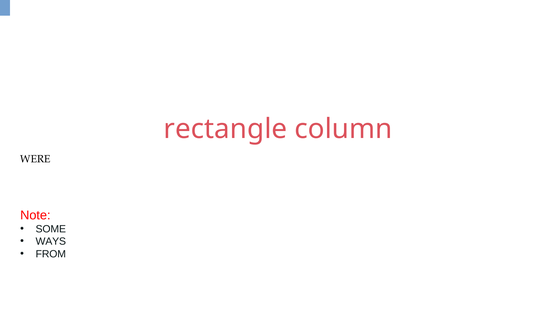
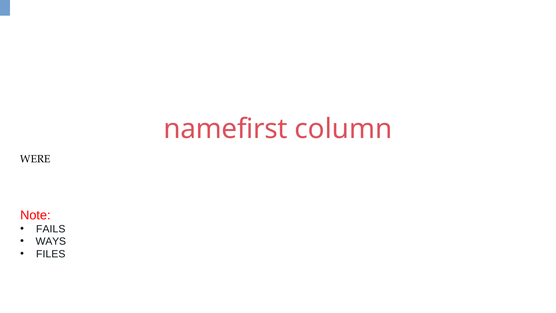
rectangle: rectangle -> namefirst (226, 129)
SOME: SOME -> FAILS (51, 229)
FROM: FROM -> FILES (51, 254)
